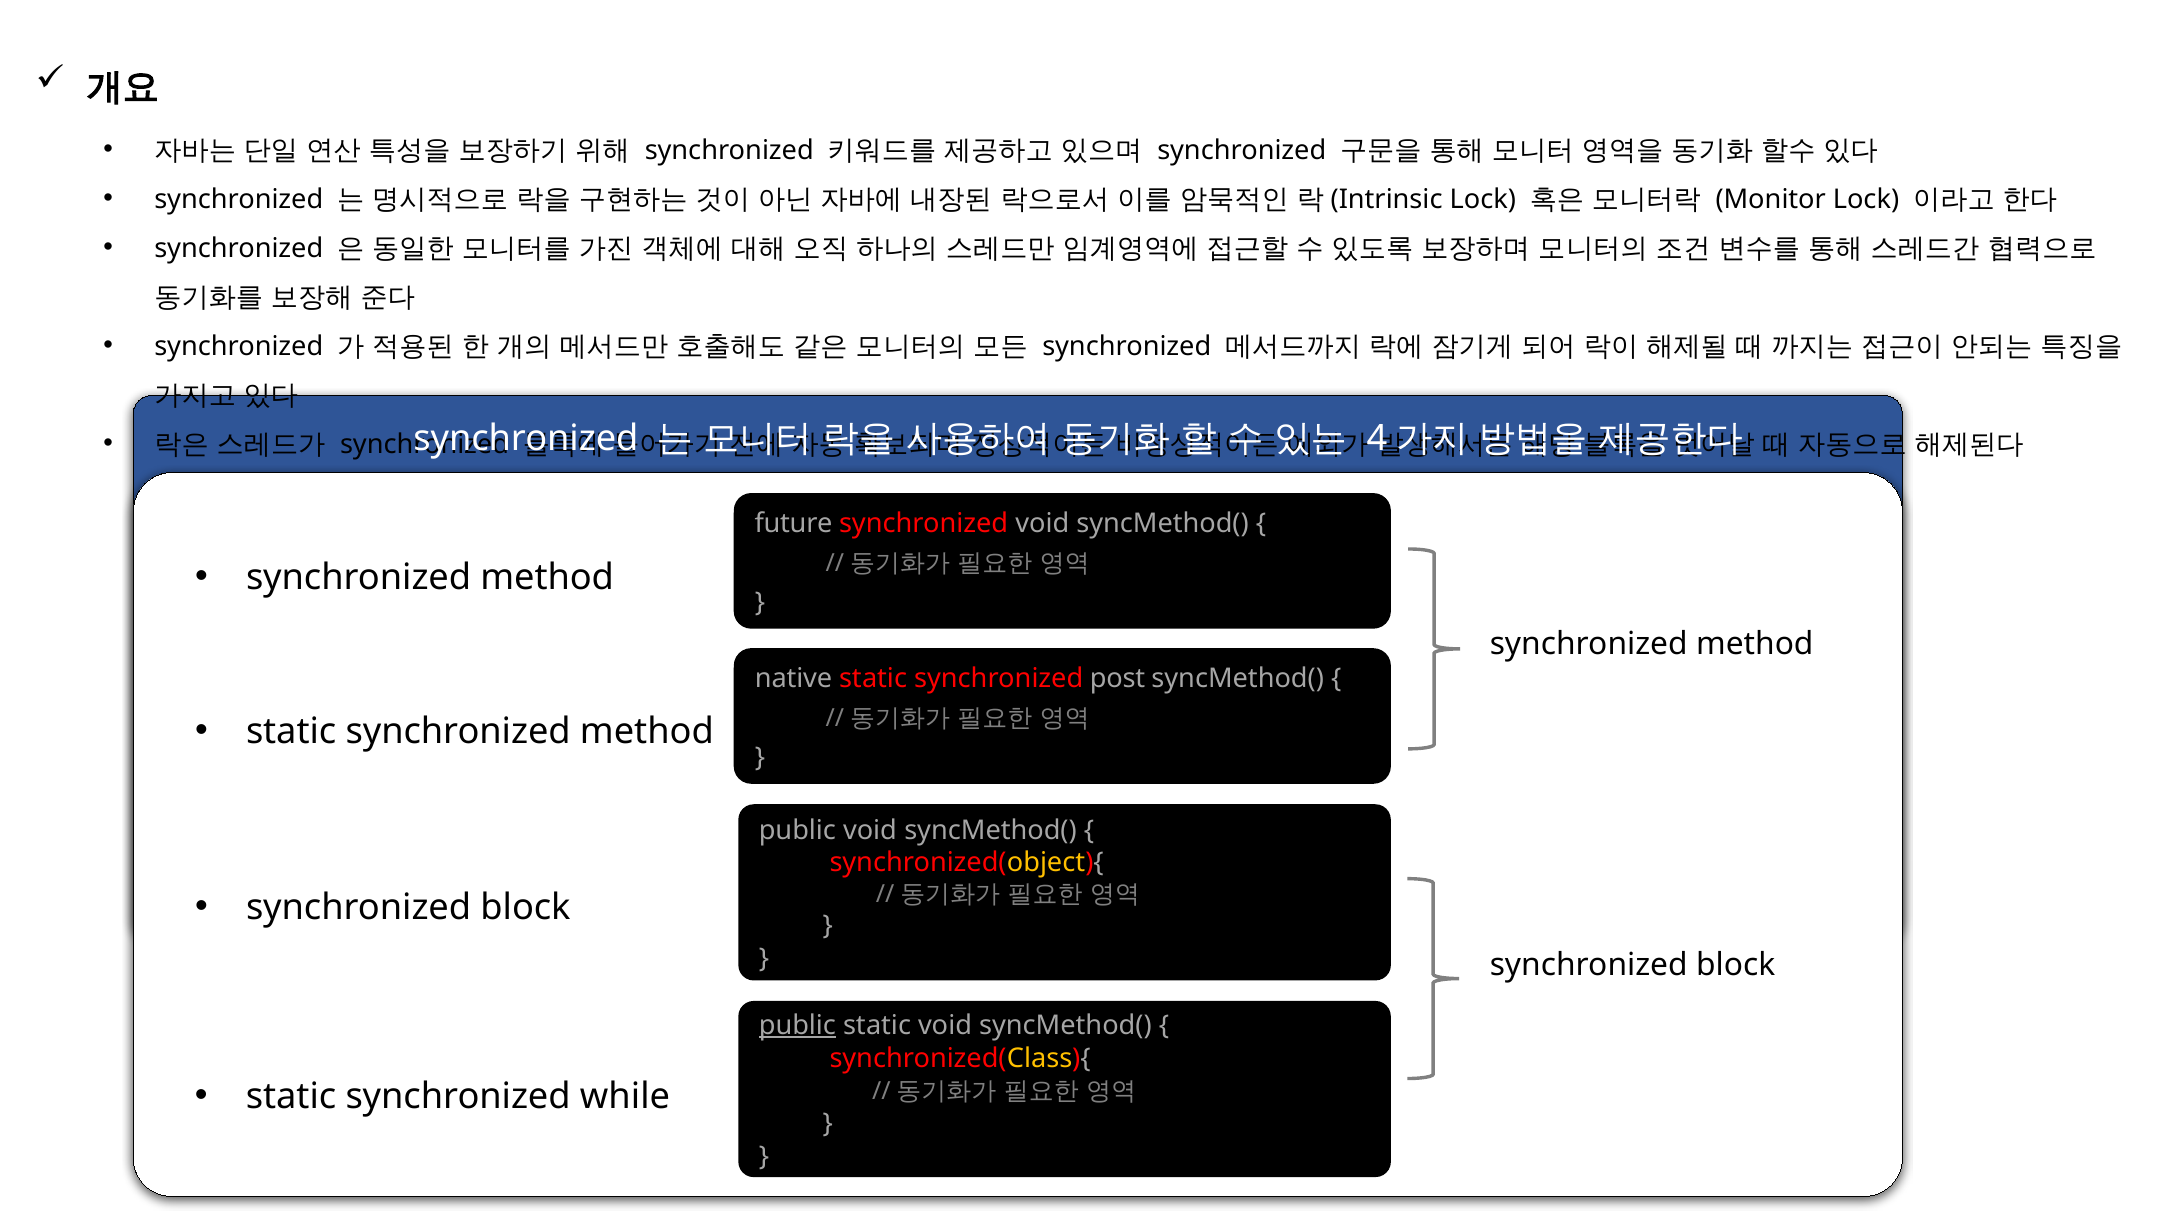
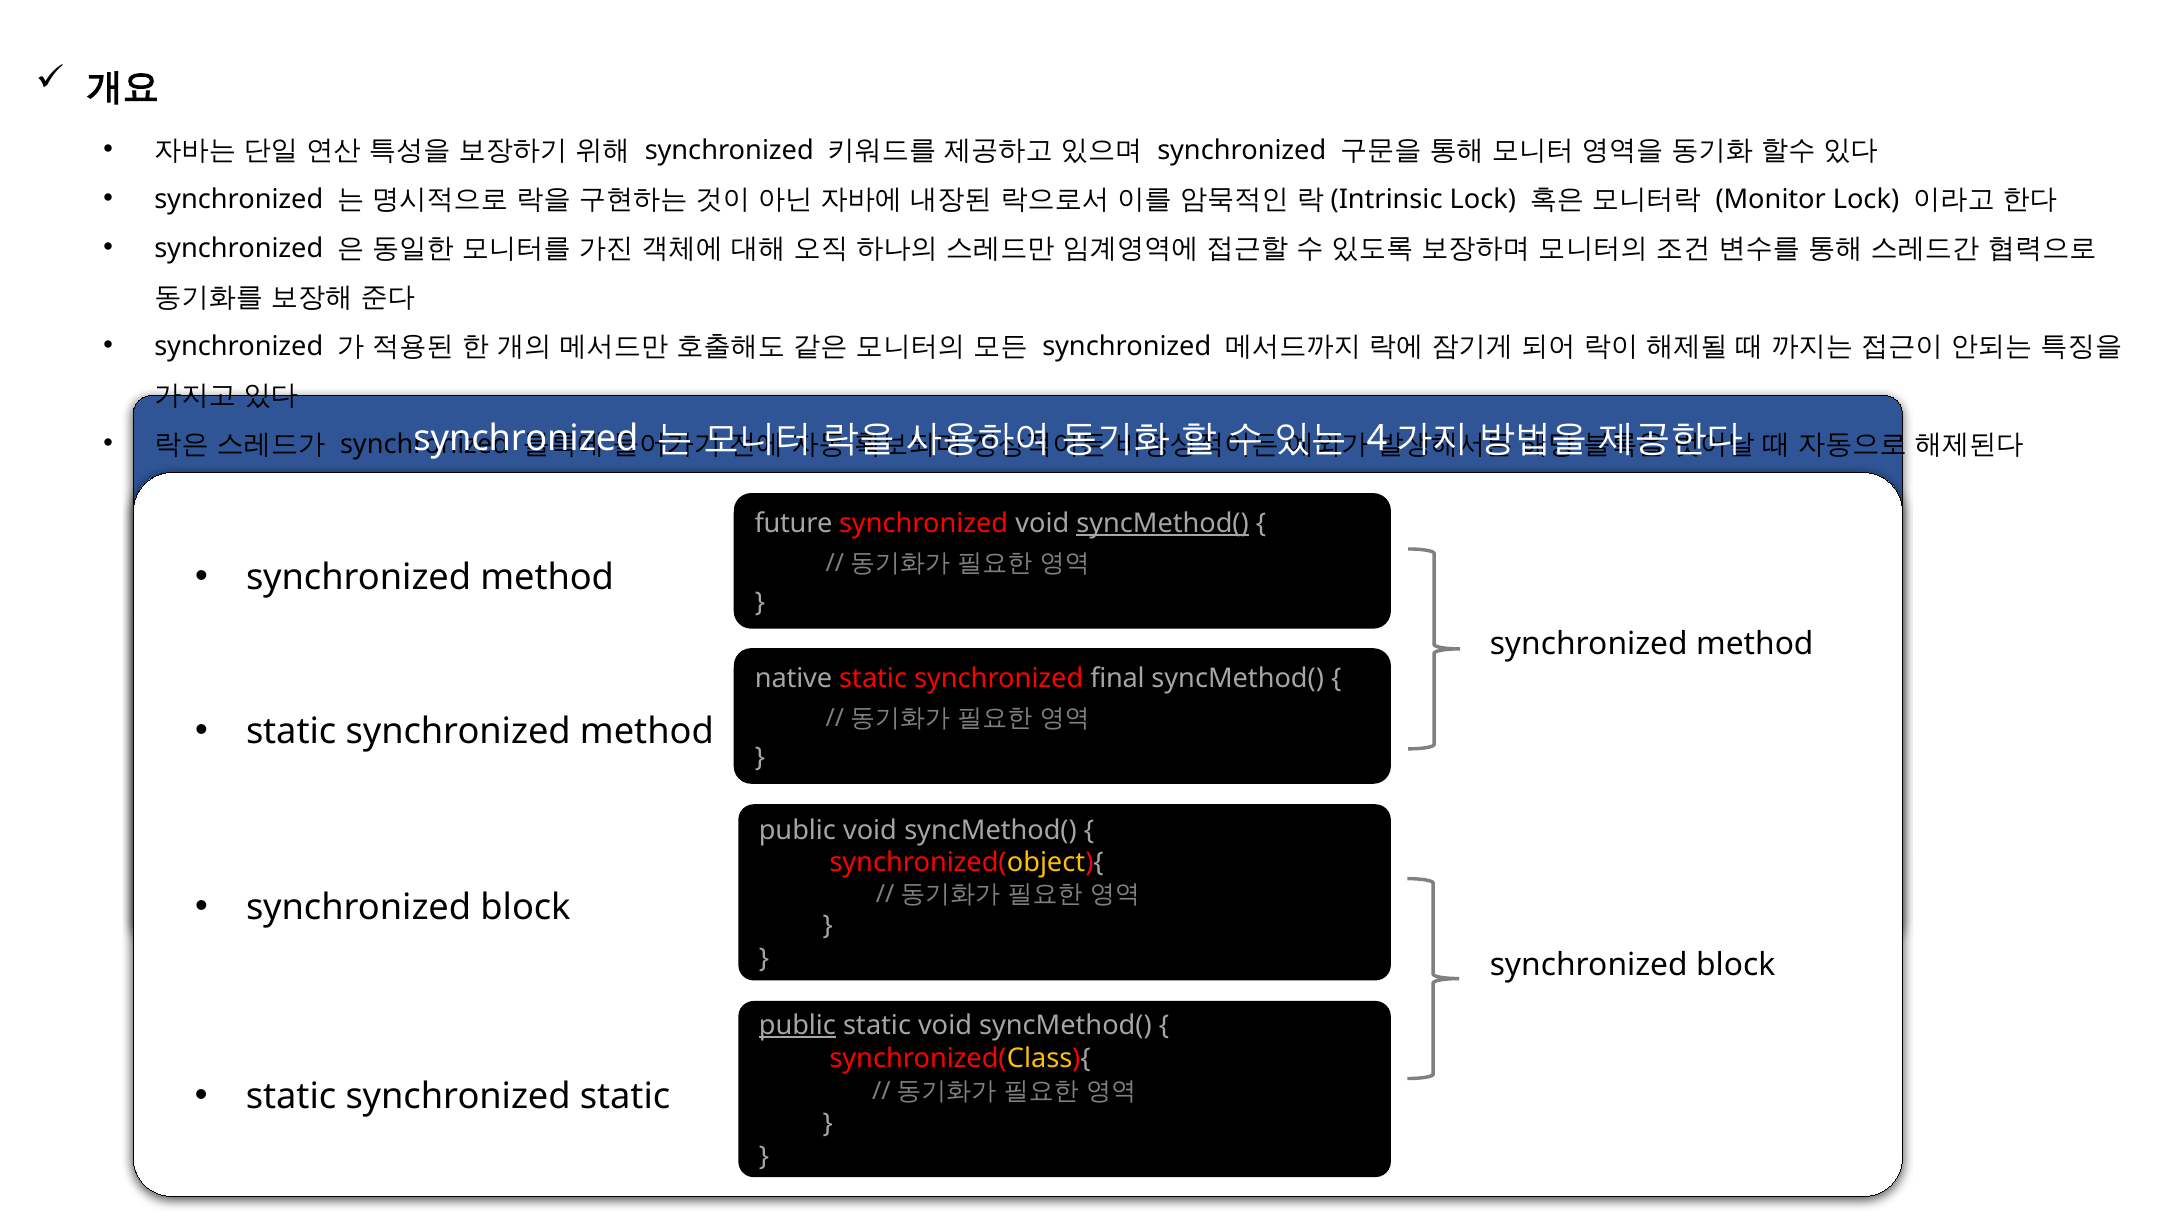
syncMethod( underline: none -> present (1163, 523)
post: post -> final (1118, 678)
synchronized while: while -> static (625, 1097)
